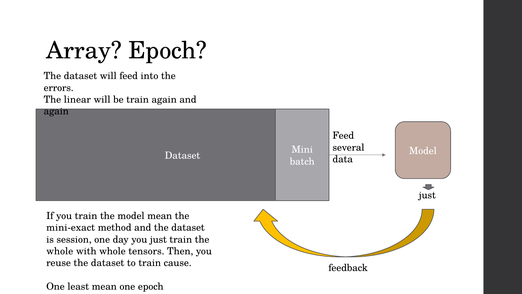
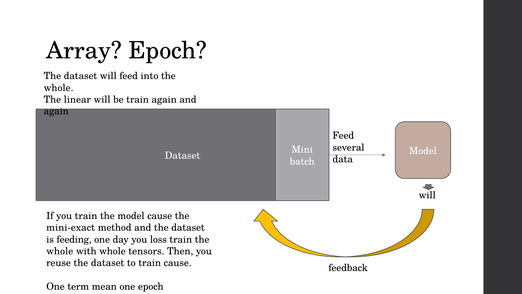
errors: errors -> whole (59, 88)
just: just -> will (427, 195)
model mean: mean -> cause (160, 216)
session: session -> feeding (74, 239)
you just: just -> loss (158, 239)
least: least -> term (78, 286)
